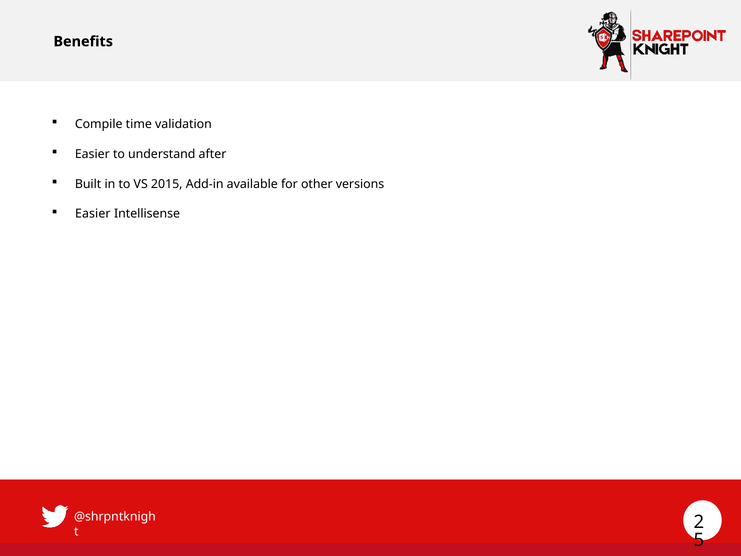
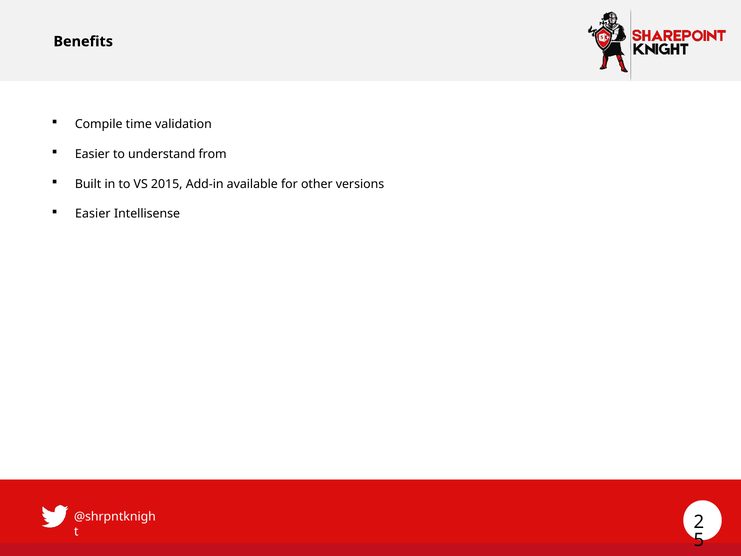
after: after -> from (213, 154)
